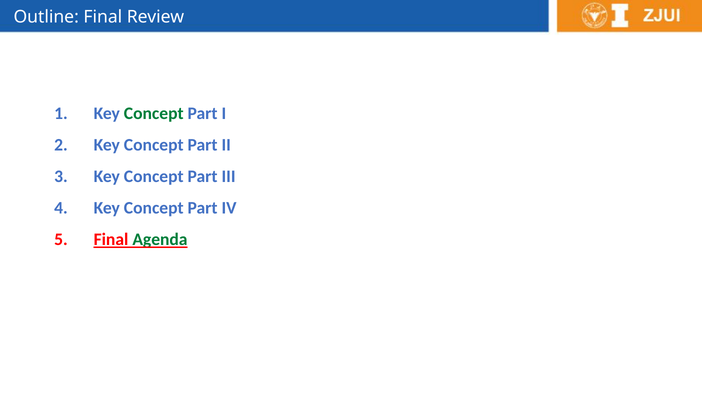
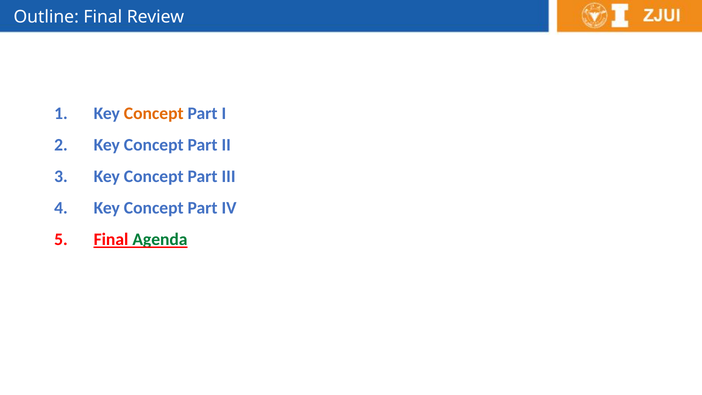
Concept colour: green -> orange (154, 113)
